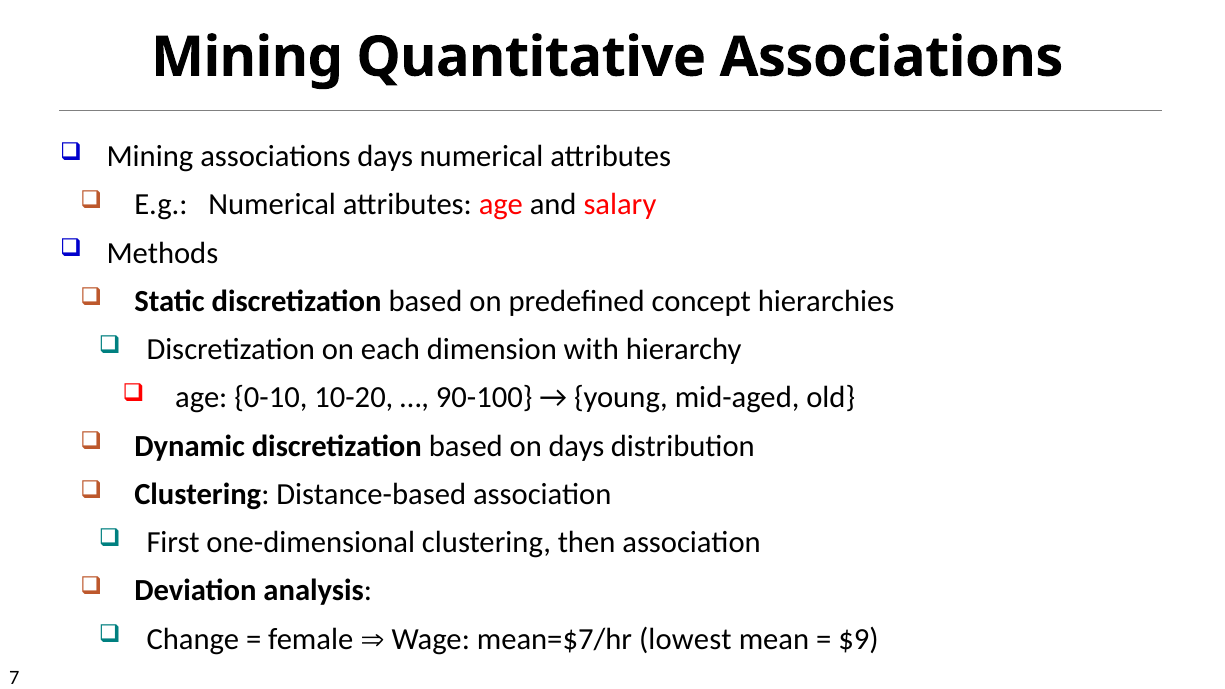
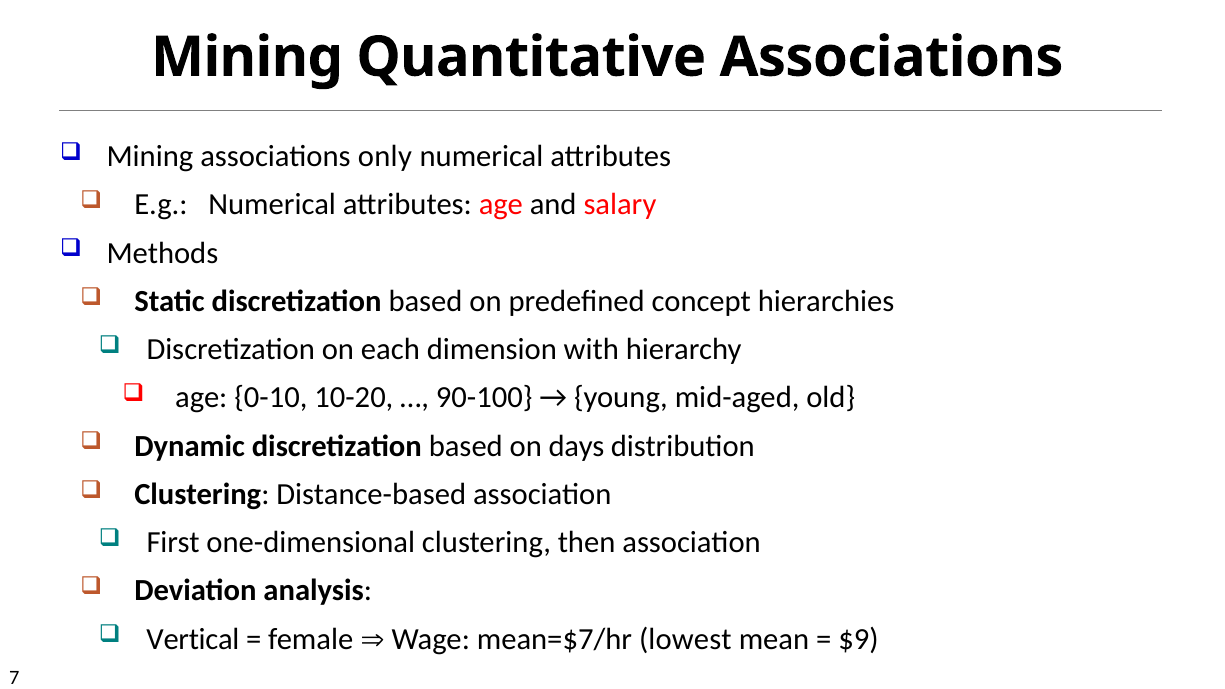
associations days: days -> only (385, 157)
Change: Change -> Vertical (193, 639)
